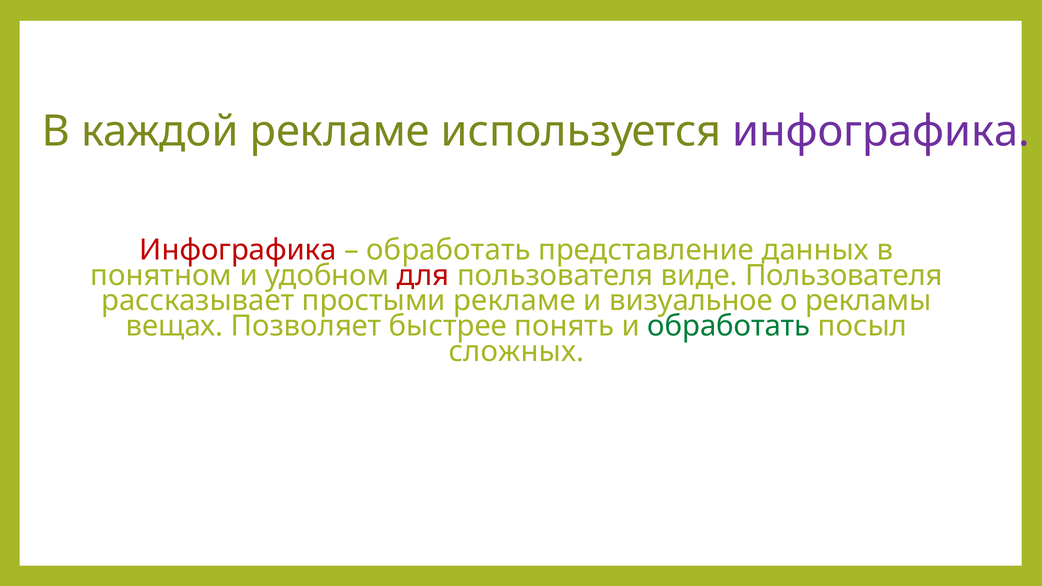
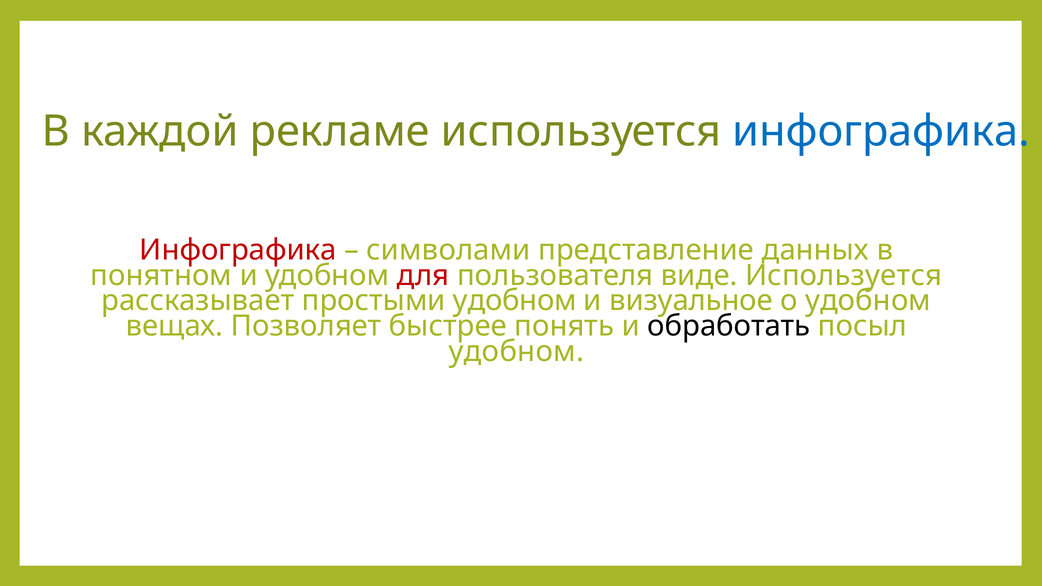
инфографика colour: purple -> blue (881, 132)
обработать: обработать -> символами (449, 250)
виде Пользователя: Пользователя -> Используется (844, 275)
простыми рекламе: рекламе -> удобном (515, 301)
о рекламы: рекламы -> удобном (868, 301)
обработать colour: green -> black (729, 326)
сложных: сложных -> удобном (516, 351)
